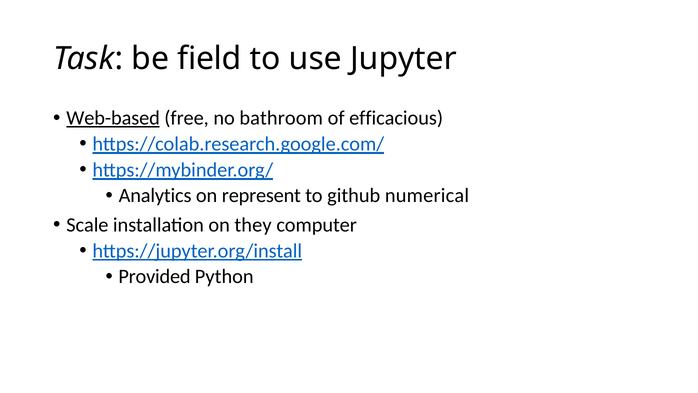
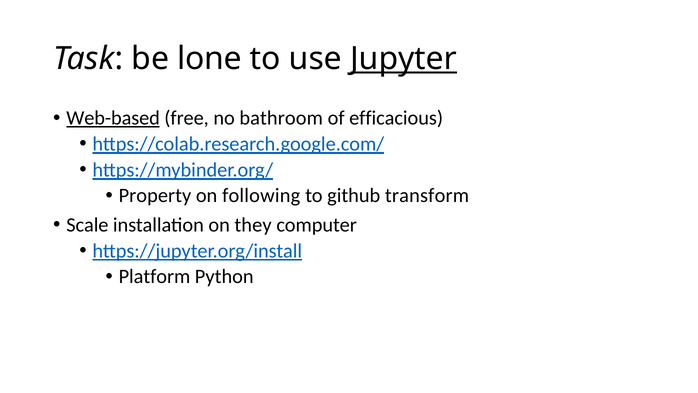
field: field -> lone (210, 59)
Jupyter underline: none -> present (404, 59)
Analytics: Analytics -> Property (155, 196)
represent: represent -> following (261, 196)
numerical: numerical -> transform (427, 196)
Provided: Provided -> Platform (154, 276)
